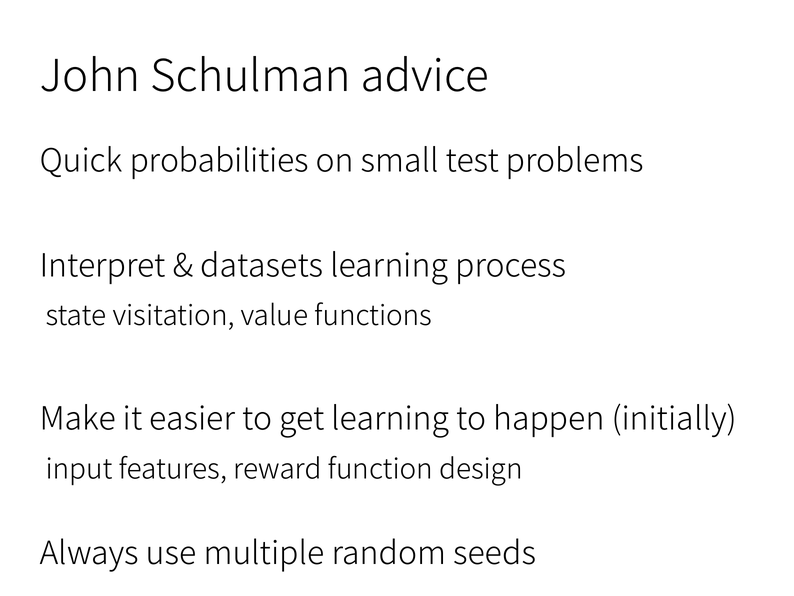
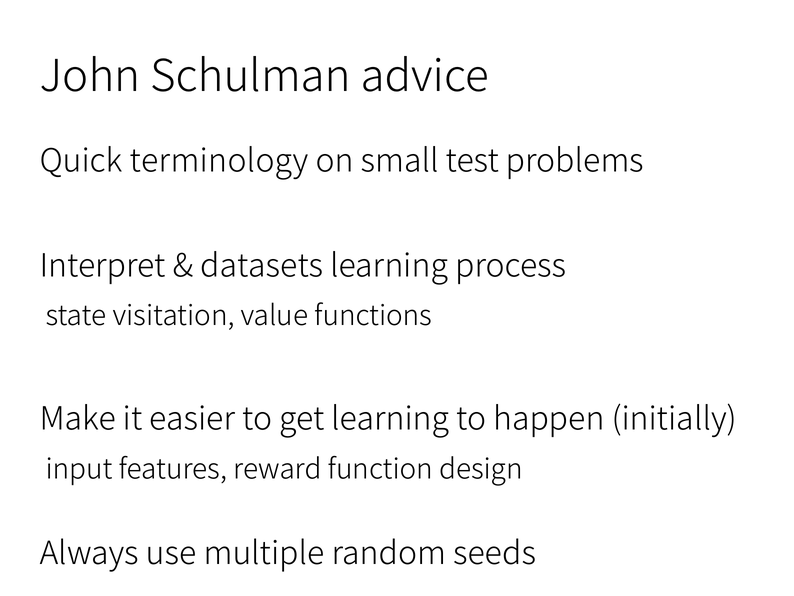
probabilities: probabilities -> terminology (219, 161)
